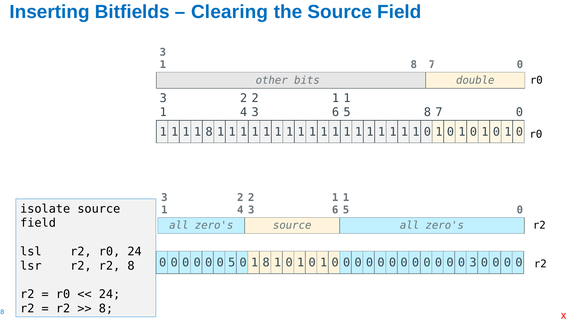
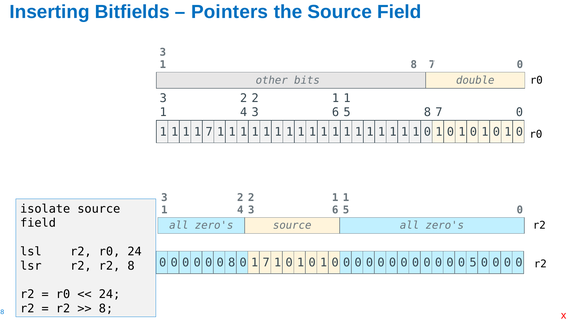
Clearing: Clearing -> Pointers (230, 12)
1 1 8: 8 -> 7 (209, 132)
0 5: 5 -> 8 (232, 263)
0 1 8: 8 -> 7 (266, 263)
3: 3 -> 5 (473, 263)
